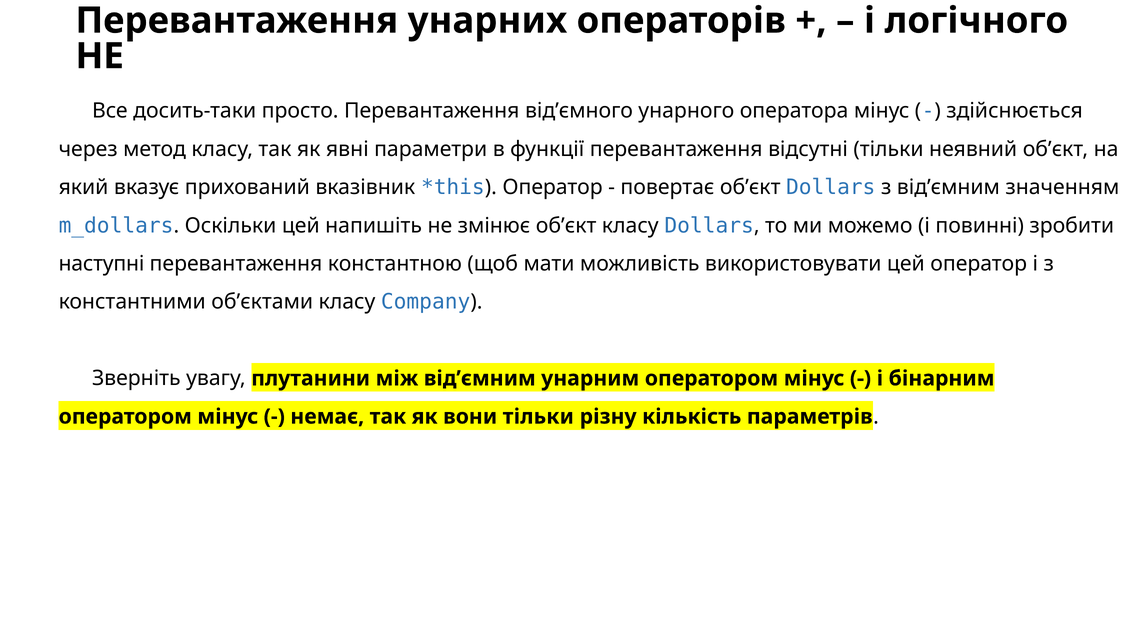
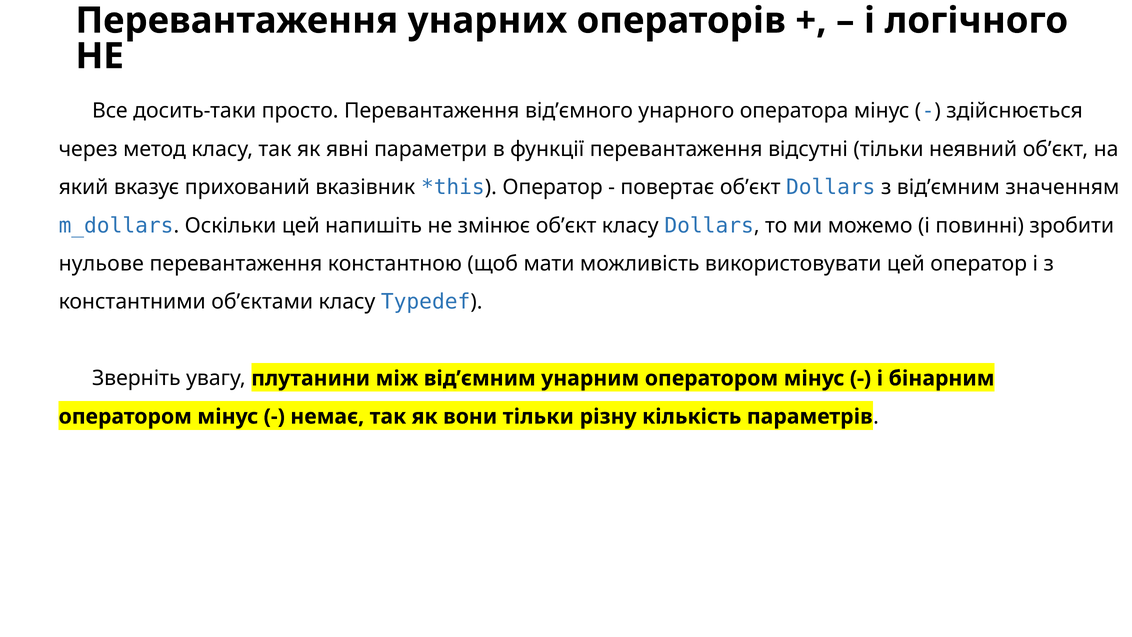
наступні: наступні -> нульове (101, 264)
Company: Company -> Typedef (426, 302)
